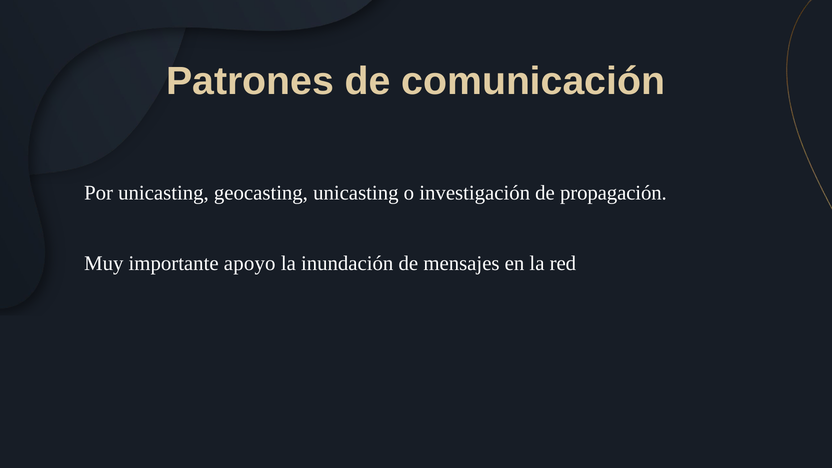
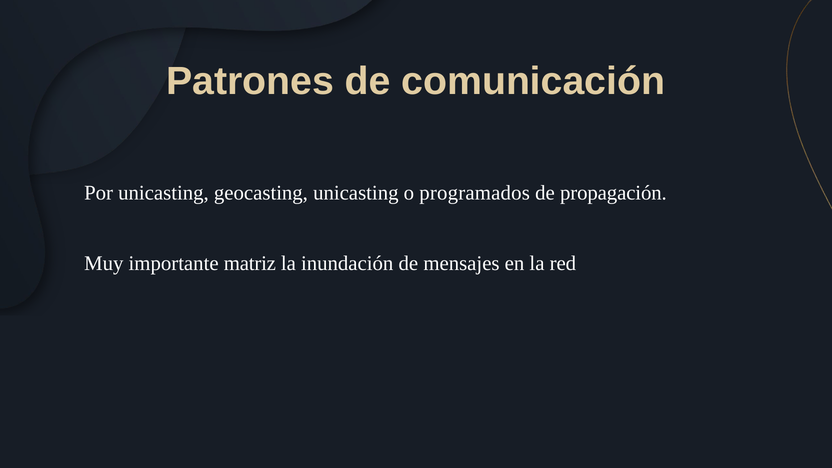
investigación: investigación -> programados (475, 193)
apoyo: apoyo -> matriz (250, 264)
